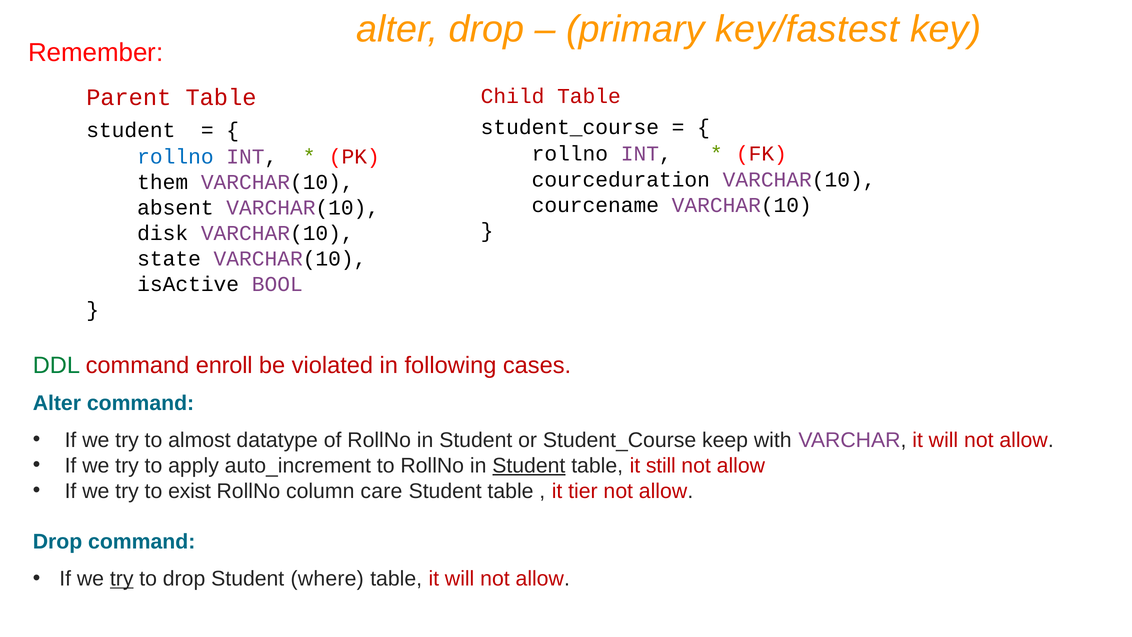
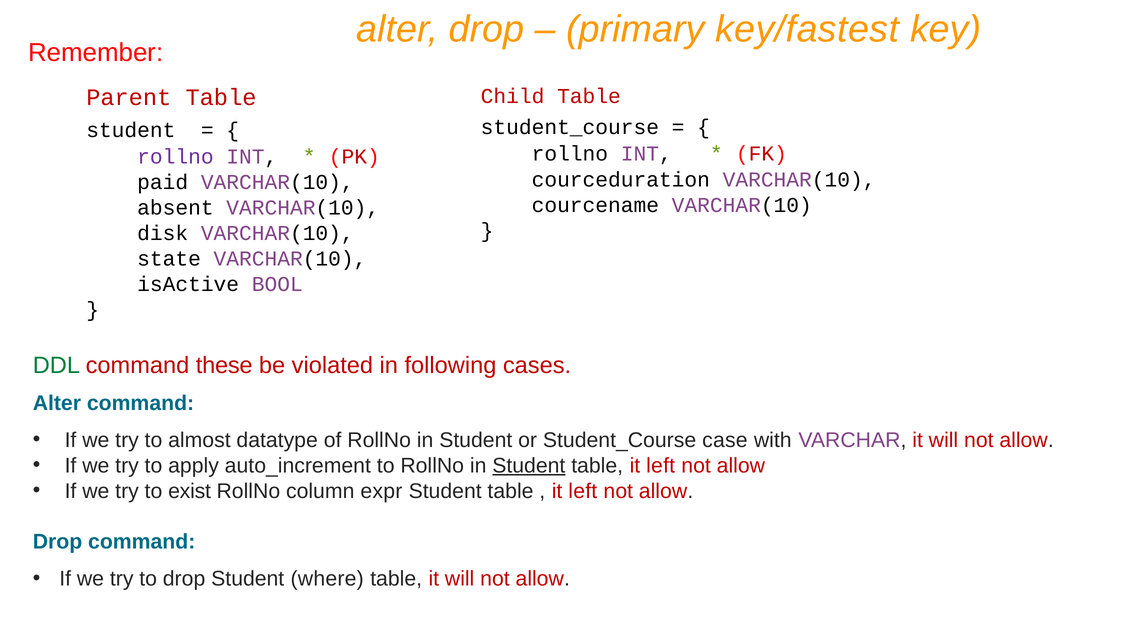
rollno colour: blue -> purple (175, 157)
them: them -> paid (163, 182)
enroll: enroll -> these (224, 365)
keep: keep -> case (725, 440)
table it still: still -> left (661, 465)
care: care -> expr (381, 491)
tier: tier -> left (583, 491)
try underline: present -> none (122, 579)
